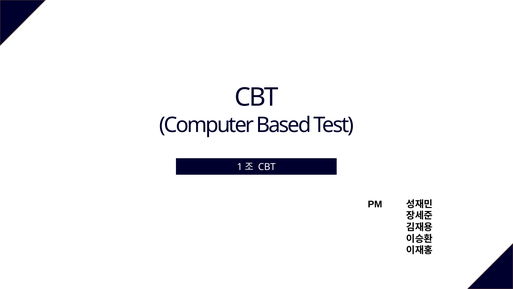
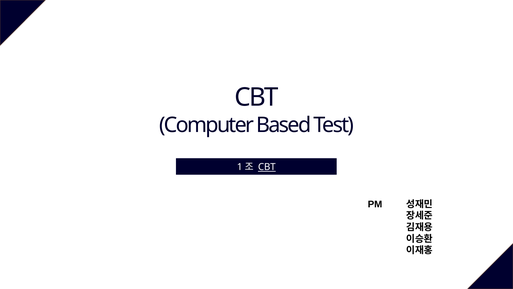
CBT underline: none -> present (267, 167)
